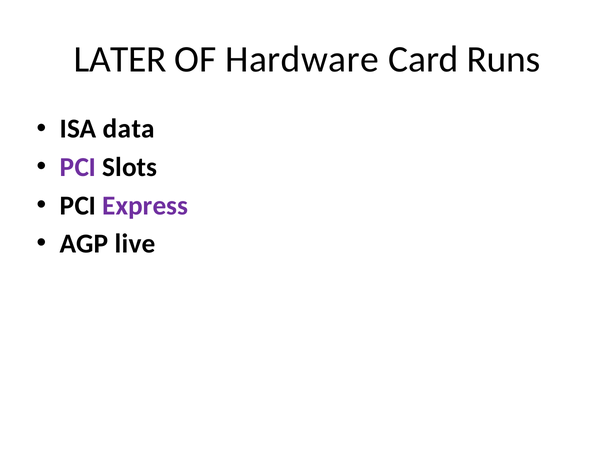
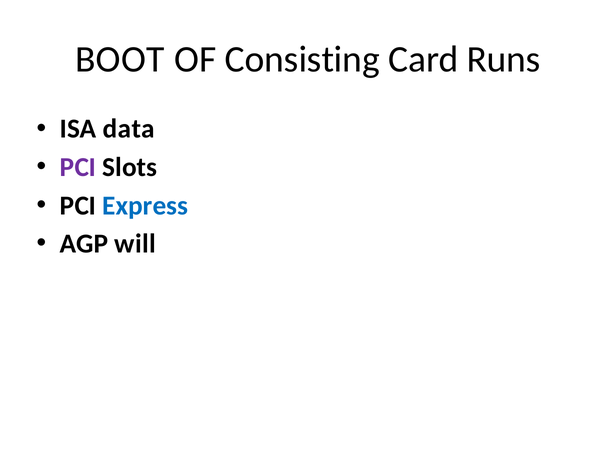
LATER: LATER -> BOOT (120, 60)
Hardware: Hardware -> Consisting (302, 60)
Express colour: purple -> blue (145, 206)
live: live -> will (135, 244)
